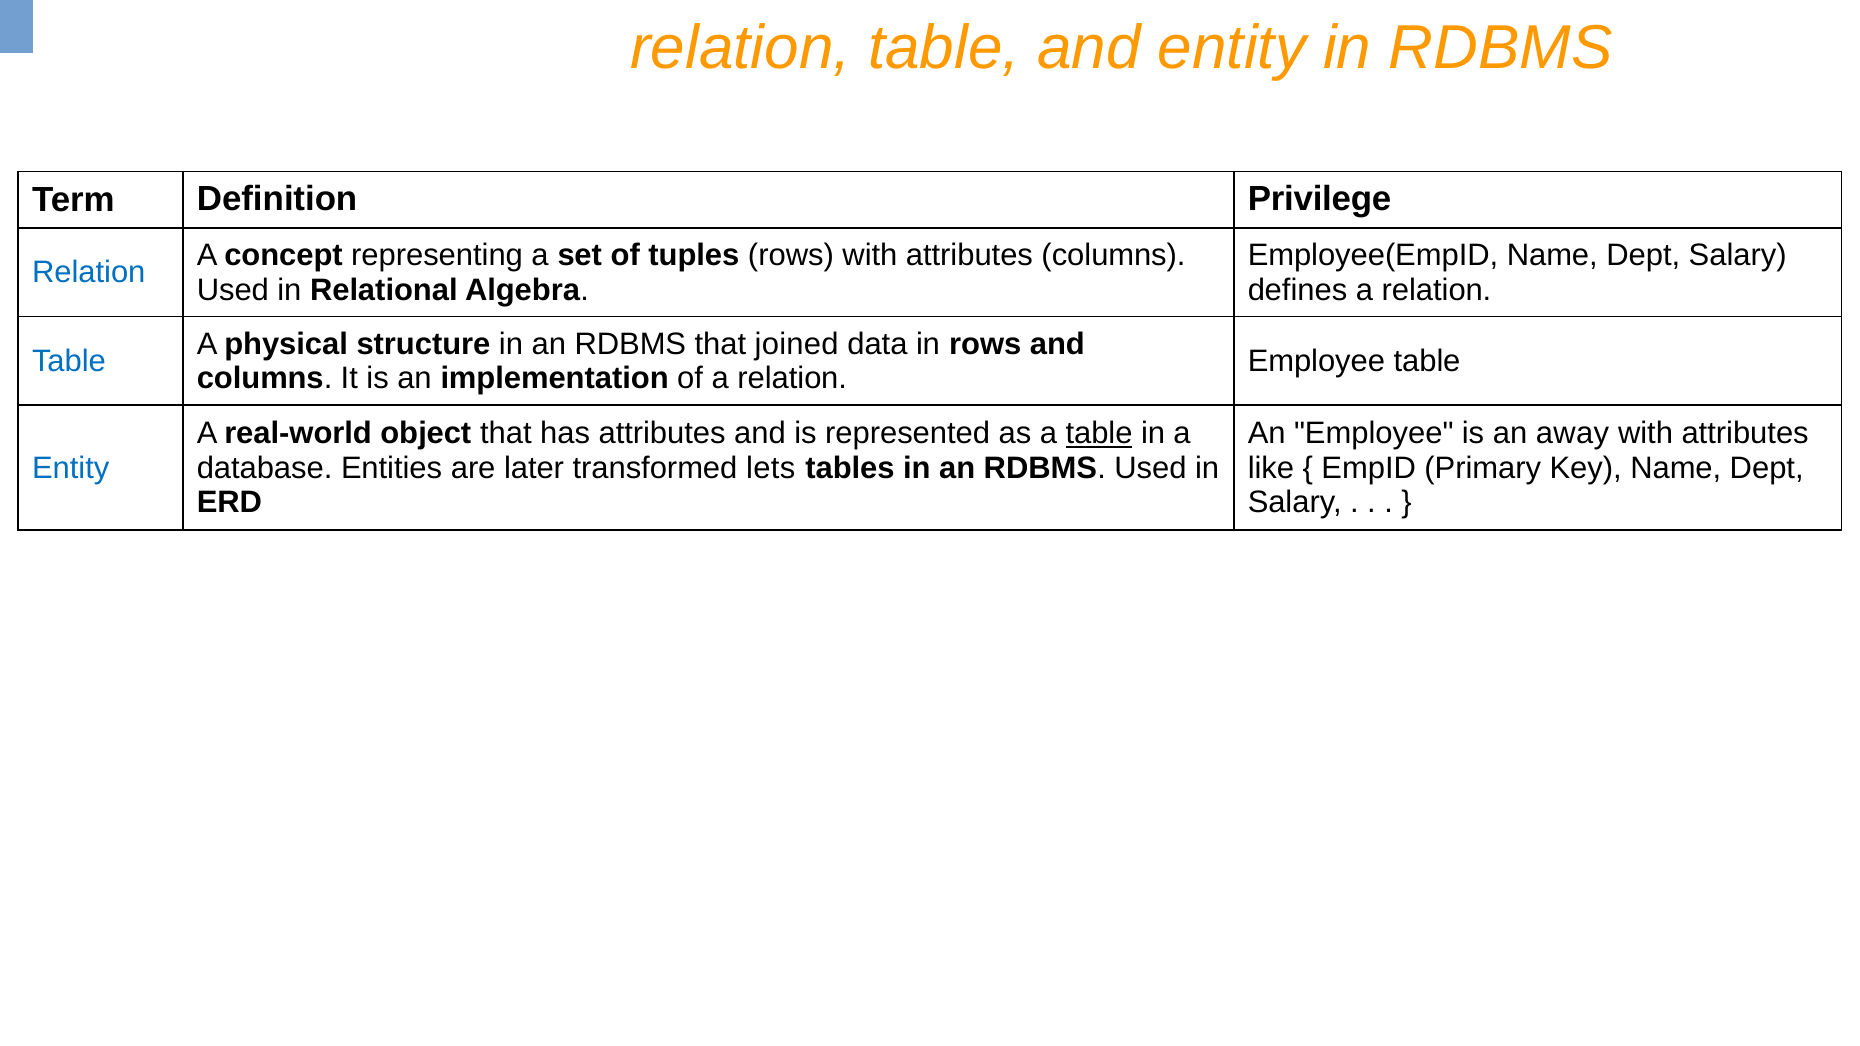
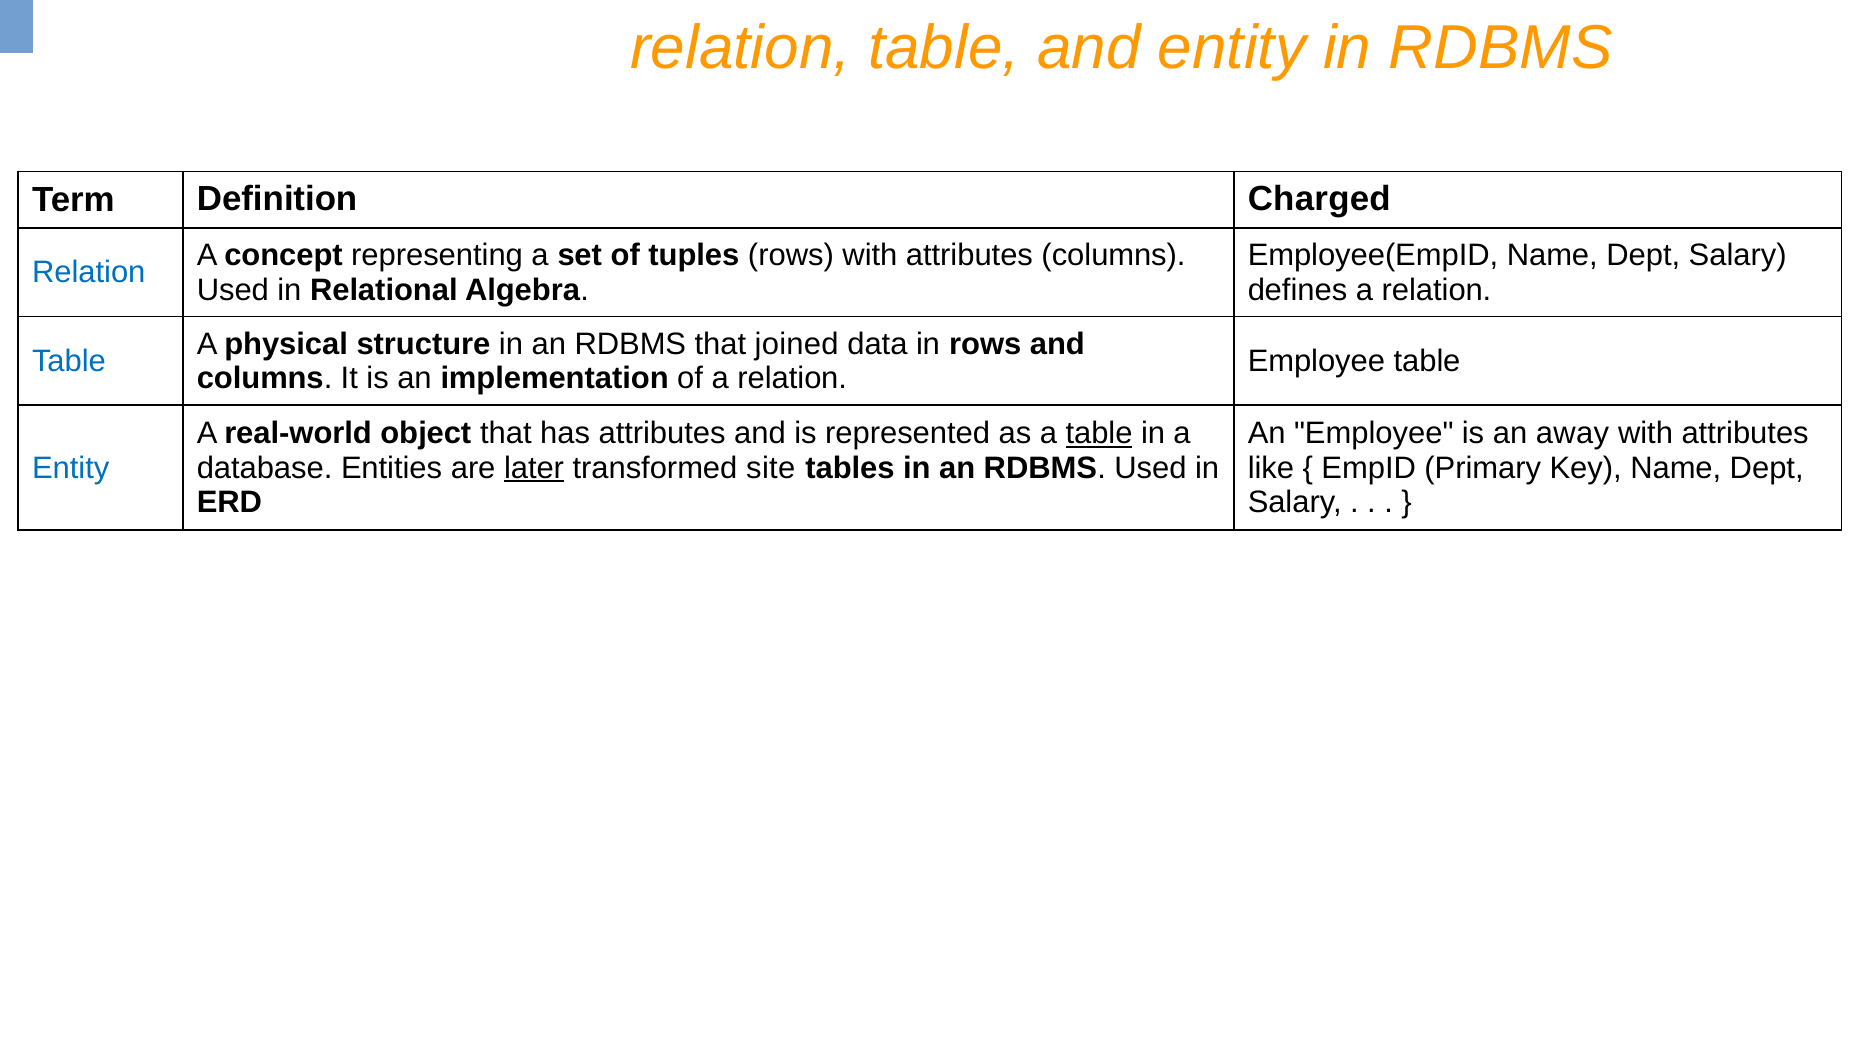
Privilege: Privilege -> Charged (1319, 199)
later underline: none -> present (534, 468)
lets: lets -> site (771, 468)
